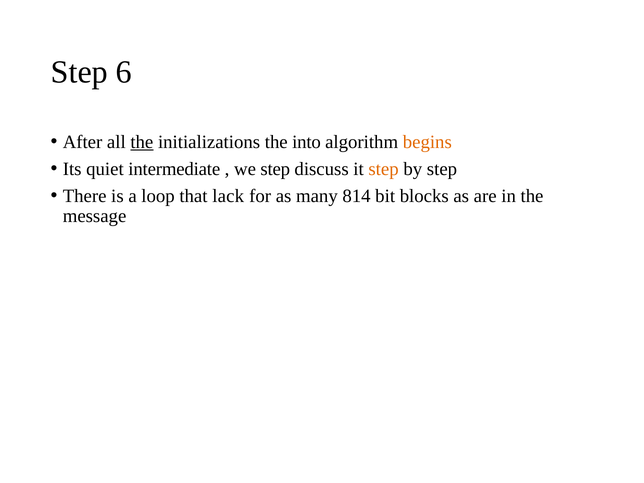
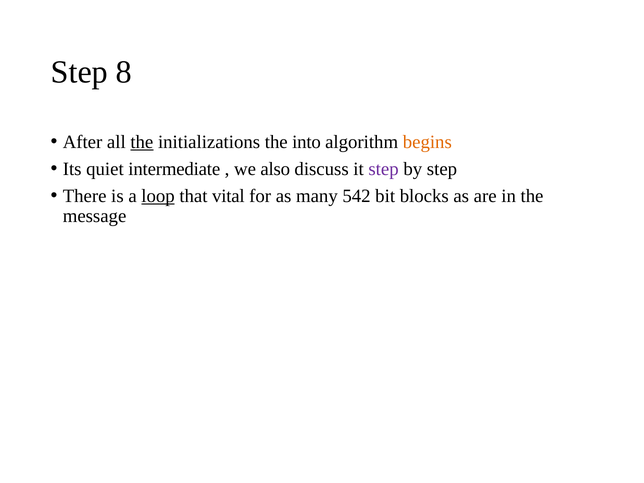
6: 6 -> 8 (124, 72)
we step: step -> also (275, 169)
step colour: orange -> purple (384, 169)
loop underline: none -> present (158, 196)
lack: lack -> vital (228, 196)
814: 814 -> 542 (357, 196)
